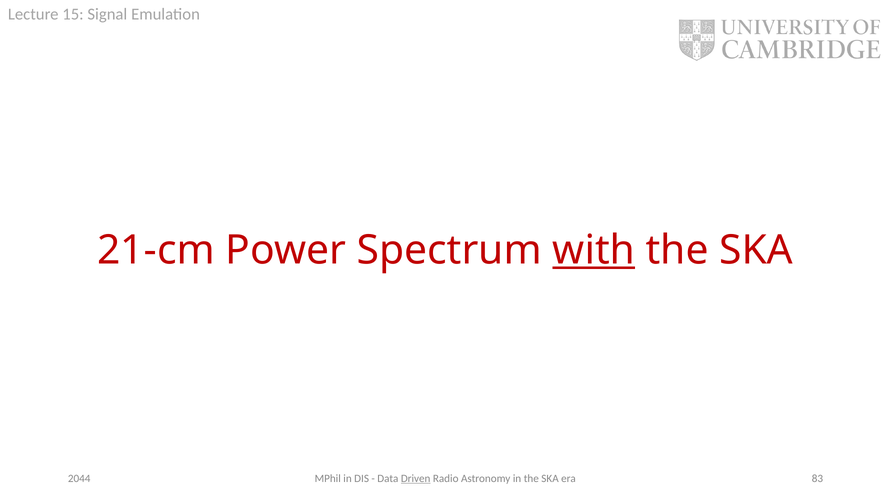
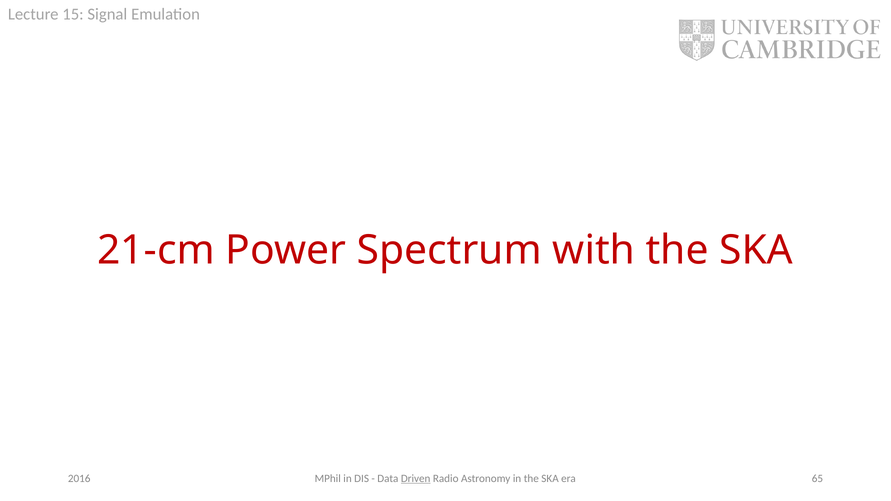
with underline: present -> none (594, 250)
83: 83 -> 65 (817, 479)
2044: 2044 -> 2016 (79, 479)
